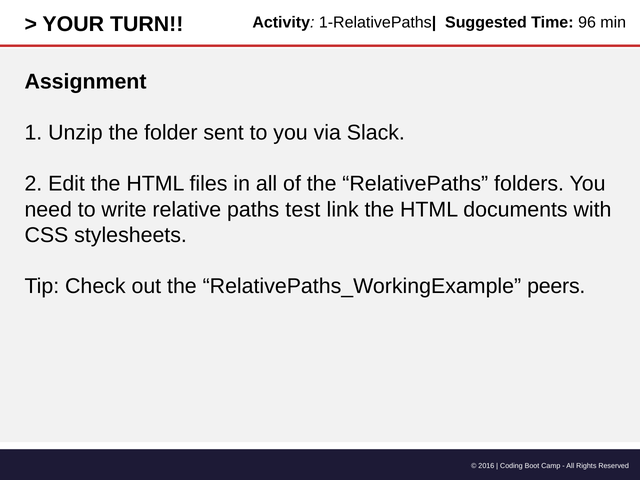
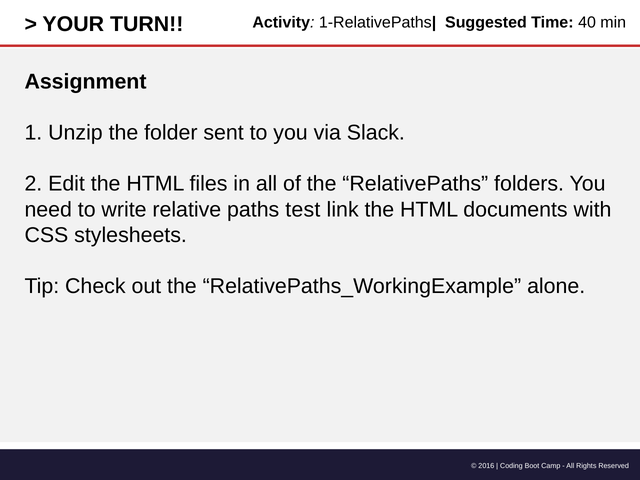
96: 96 -> 40 (587, 23)
peers: peers -> alone (556, 286)
